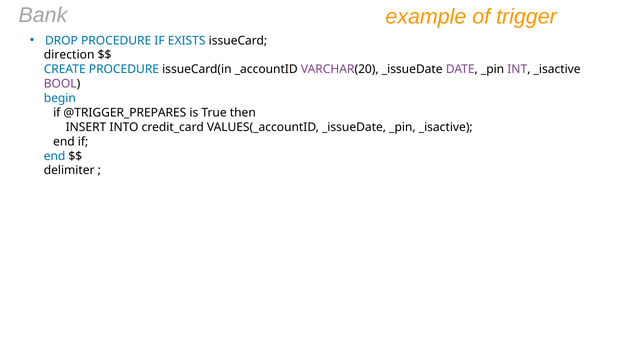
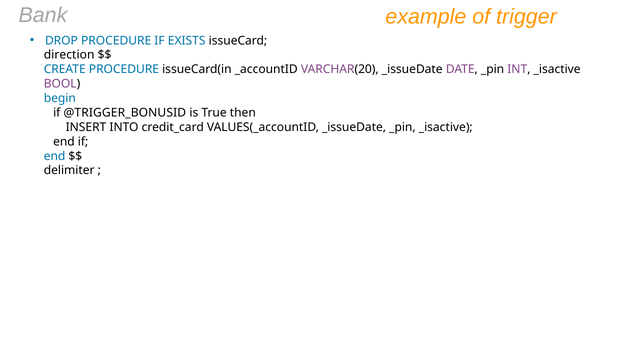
@TRIGGER_PREPARES: @TRIGGER_PREPARES -> @TRIGGER_BONUSID (125, 113)
